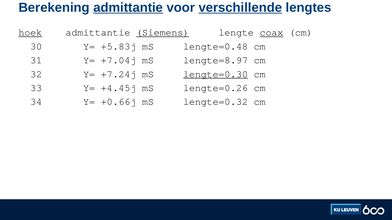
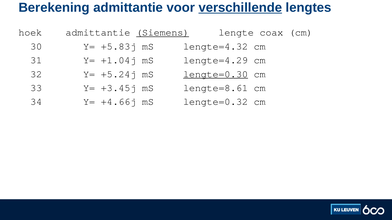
admittantie underline: present -> none (128, 7)
hoek underline: present -> none (30, 33)
coax underline: present -> none (271, 33)
lengte=0.48: lengte=0.48 -> lengte=4.32 (216, 46)
+7.04j: +7.04j -> +1.04j (119, 60)
lengte=8.97: lengte=8.97 -> lengte=4.29 (216, 60)
+7.24j: +7.24j -> +5.24j (119, 74)
+4.45j: +4.45j -> +3.45j (119, 88)
lengte=0.26: lengte=0.26 -> lengte=8.61 (216, 88)
+0.66j: +0.66j -> +4.66j (119, 102)
